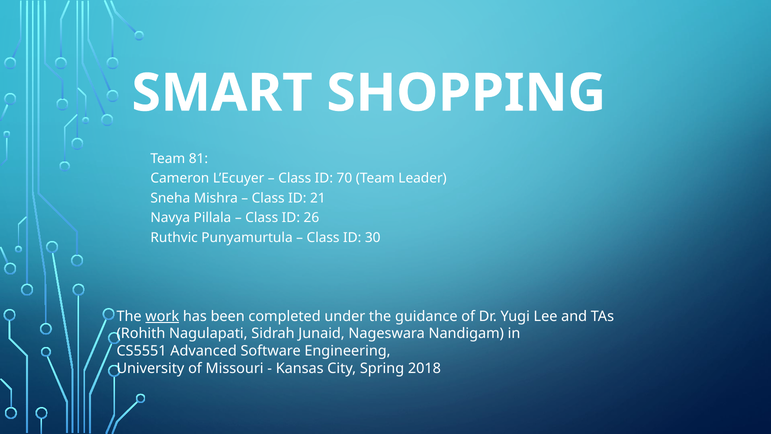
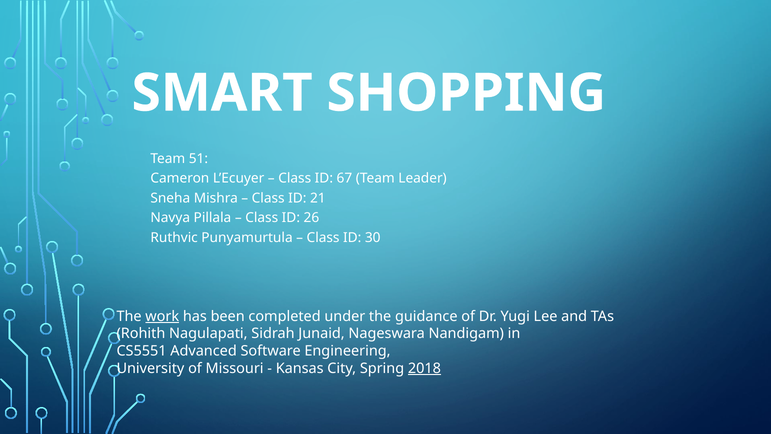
81: 81 -> 51 (198, 158)
70: 70 -> 67 (344, 178)
2018 underline: none -> present (424, 368)
